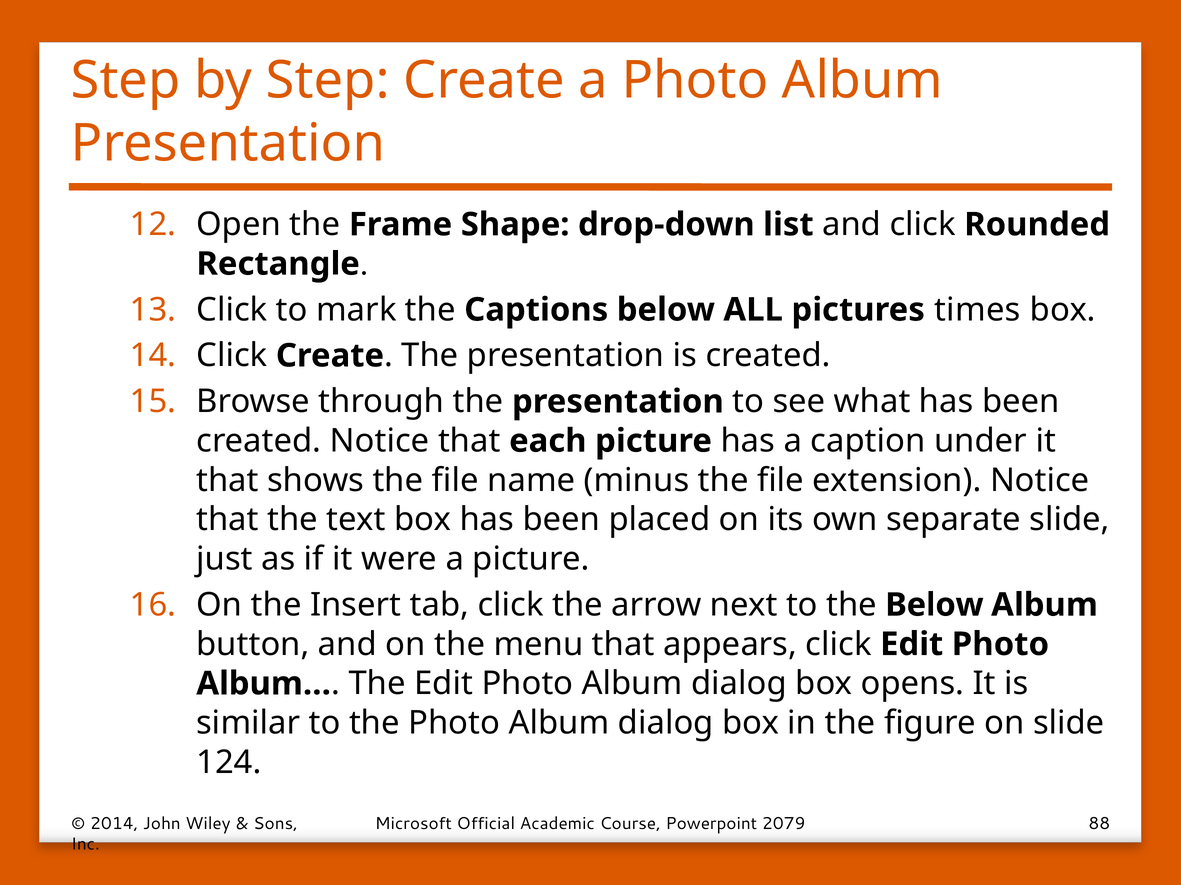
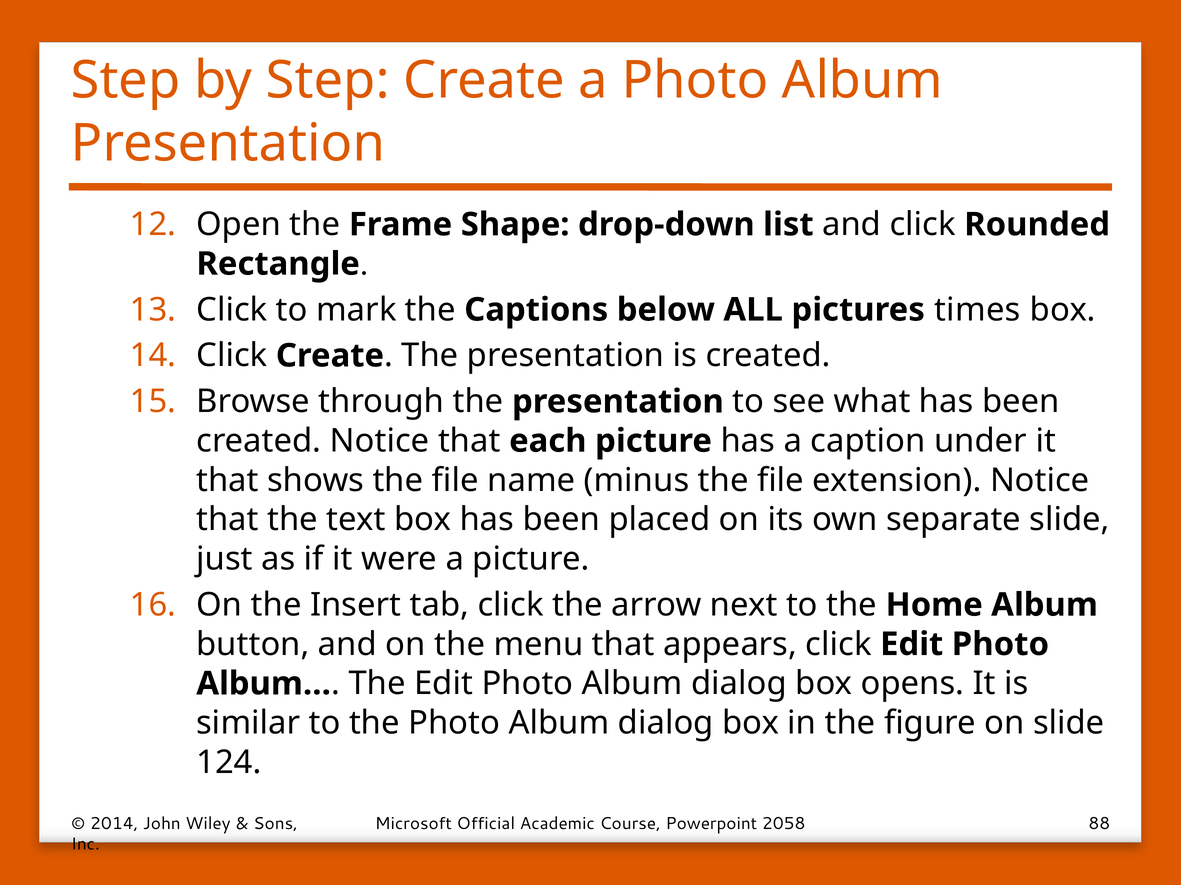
the Below: Below -> Home (934, 605)
2079: 2079 -> 2058 (784, 824)
